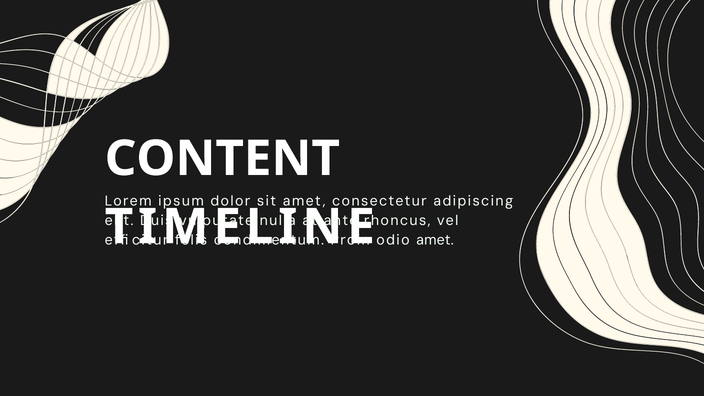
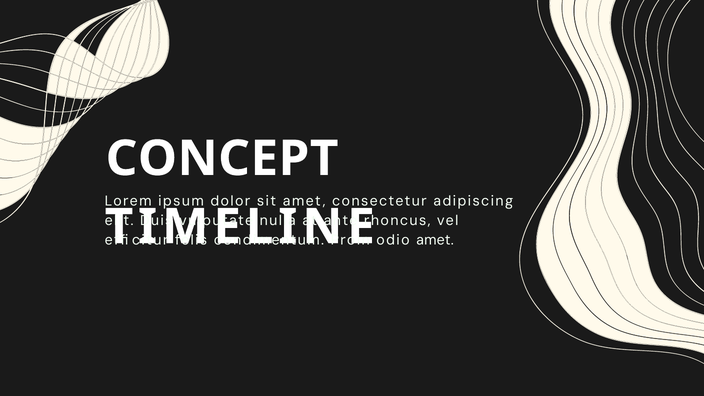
CONTENT: CONTENT -> CONCEPT (222, 159)
